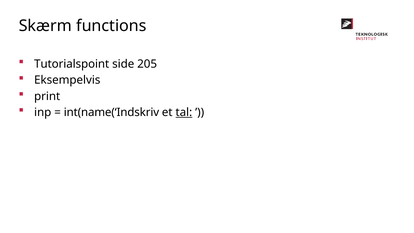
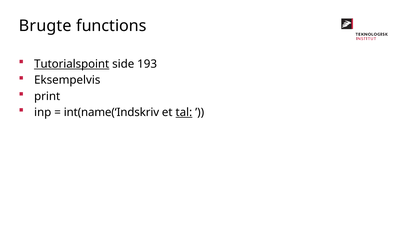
Skærm: Skærm -> Brugte (45, 26)
Tutorialspoint underline: none -> present (72, 64)
205: 205 -> 193 (147, 64)
